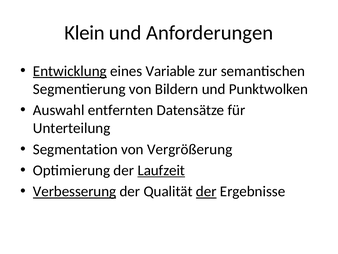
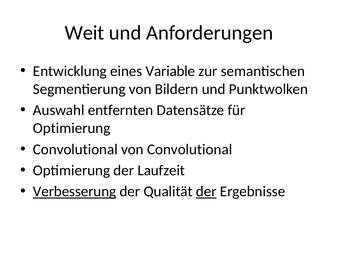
Klein: Klein -> Weit (84, 33)
Entwicklung underline: present -> none (70, 71)
Unterteilung: Unterteilung -> Optimierung (72, 128)
Segmentation: Segmentation -> Convolutional (75, 149)
von Vergrößerung: Vergrößerung -> Convolutional (190, 149)
Laufzeit underline: present -> none (161, 170)
